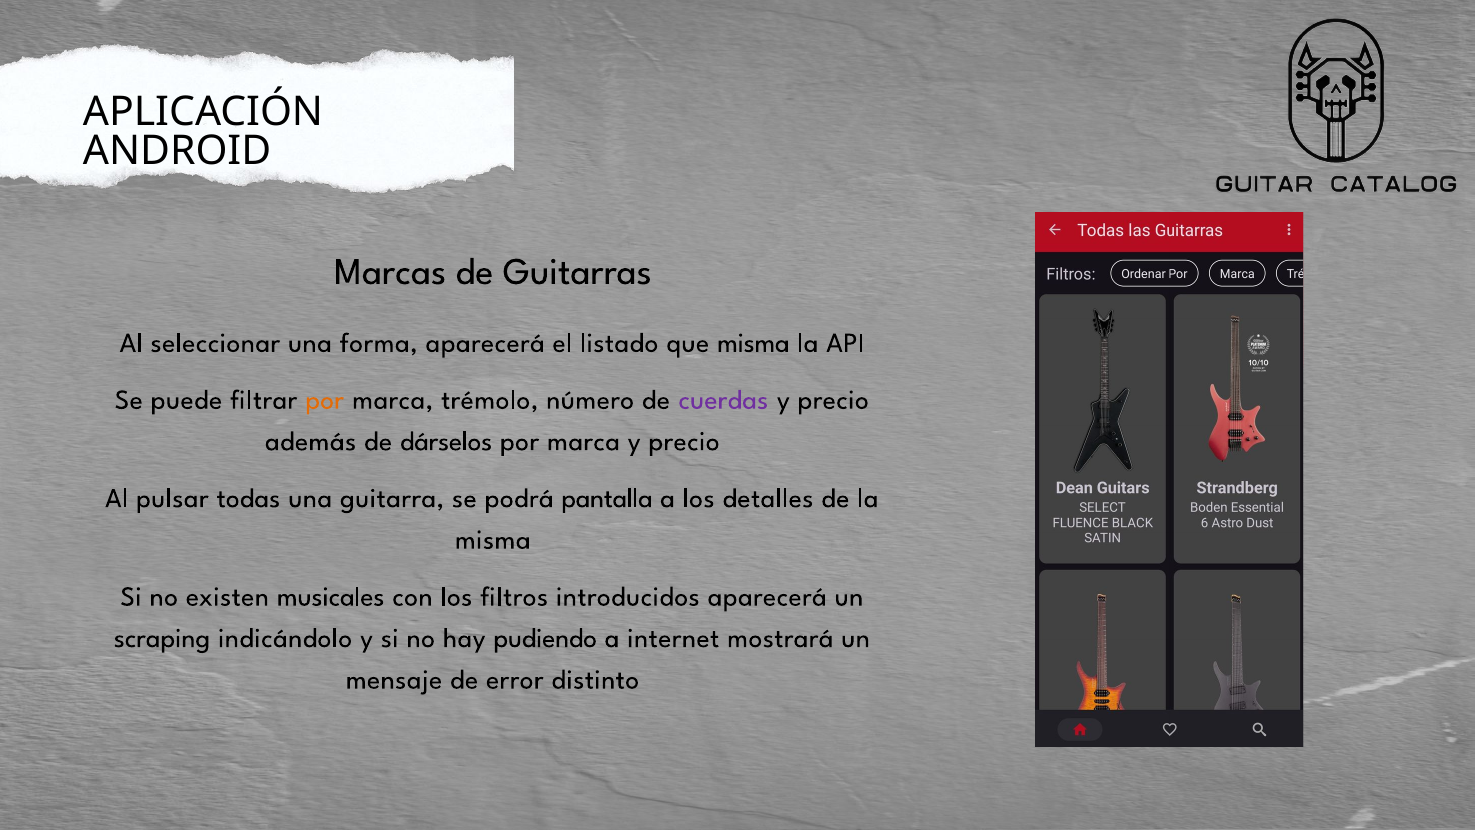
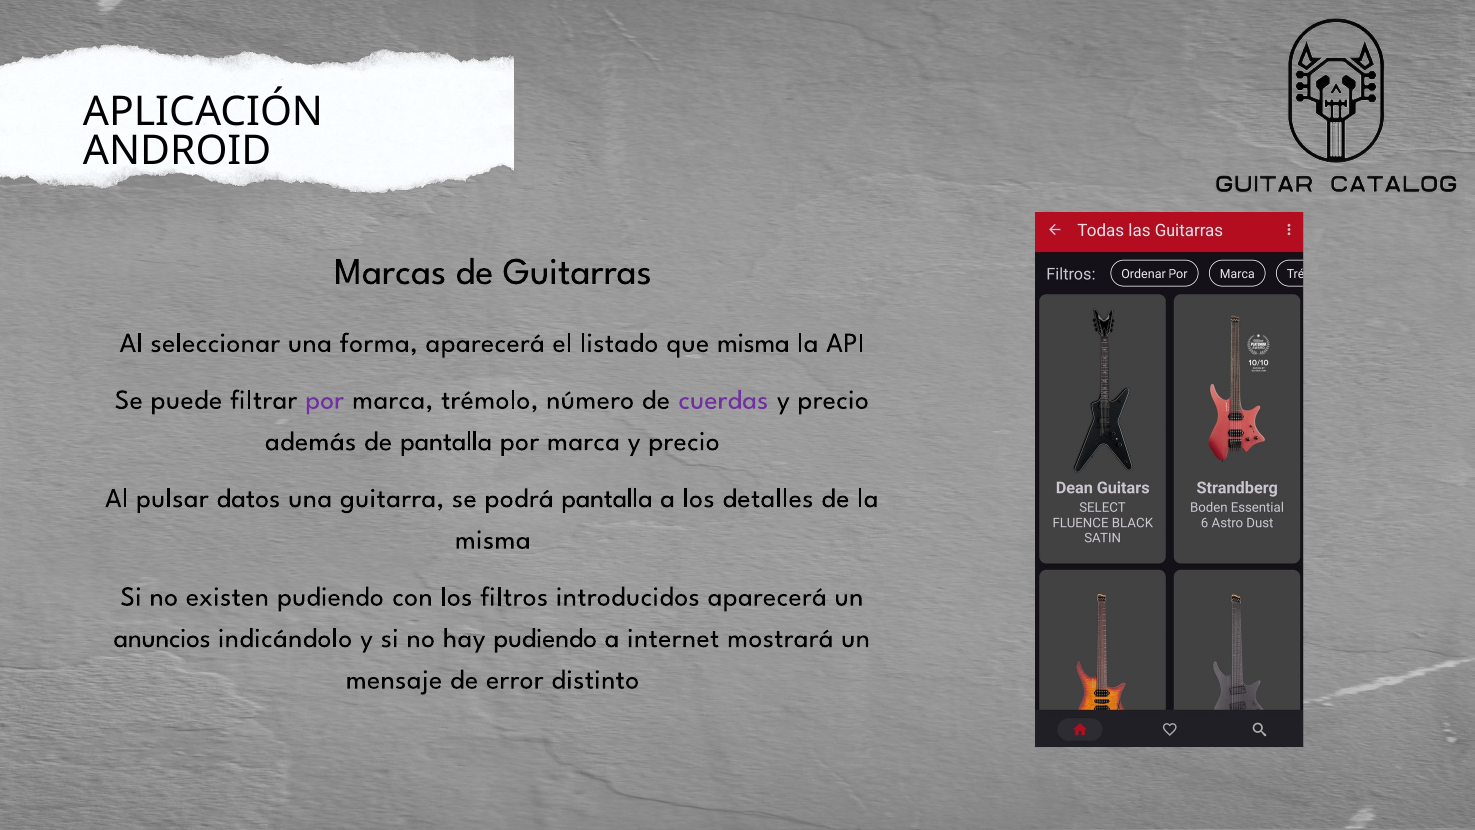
por colour: orange -> purple (325, 400)
de dárselos: dárselos -> pantalla (446, 441)
todas: todas -> datos (248, 498)
existen musicales: musicales -> pudiendo (330, 596)
scraping: scraping -> anuncios (162, 638)
